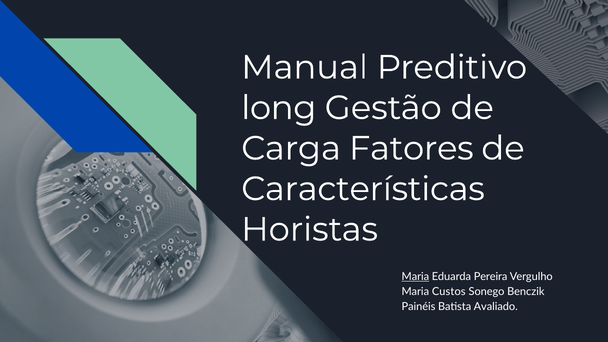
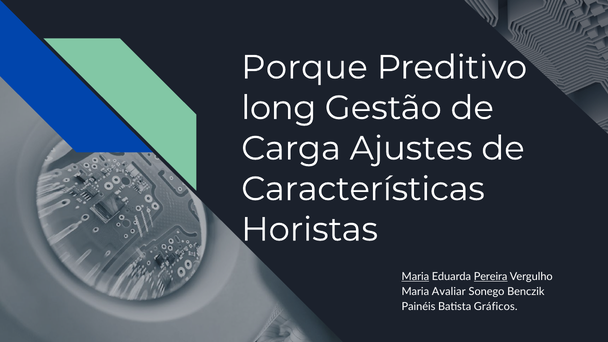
Manual: Manual -> Porque (305, 67)
Fatores: Fatores -> Ajustes (411, 148)
Pereira underline: none -> present (491, 276)
Custos: Custos -> Avaliar (449, 292)
Avaliado: Avaliado -> Gráficos (496, 307)
